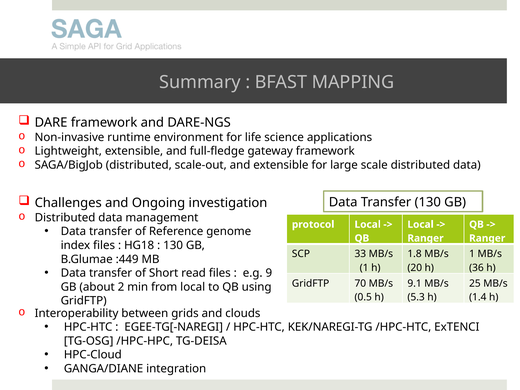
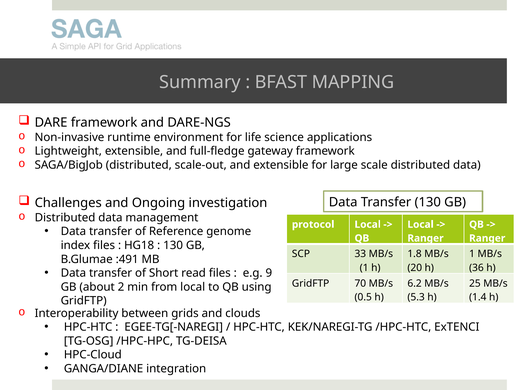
:449: :449 -> :491 (127, 259)
9.1: 9.1 -> 6.2 (415, 283)
